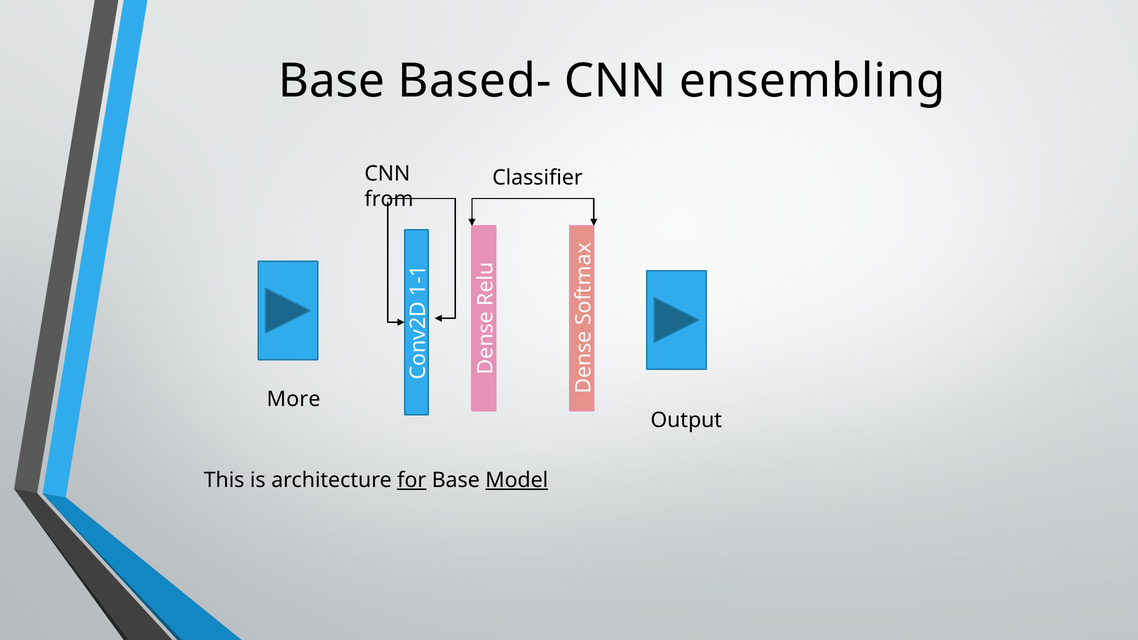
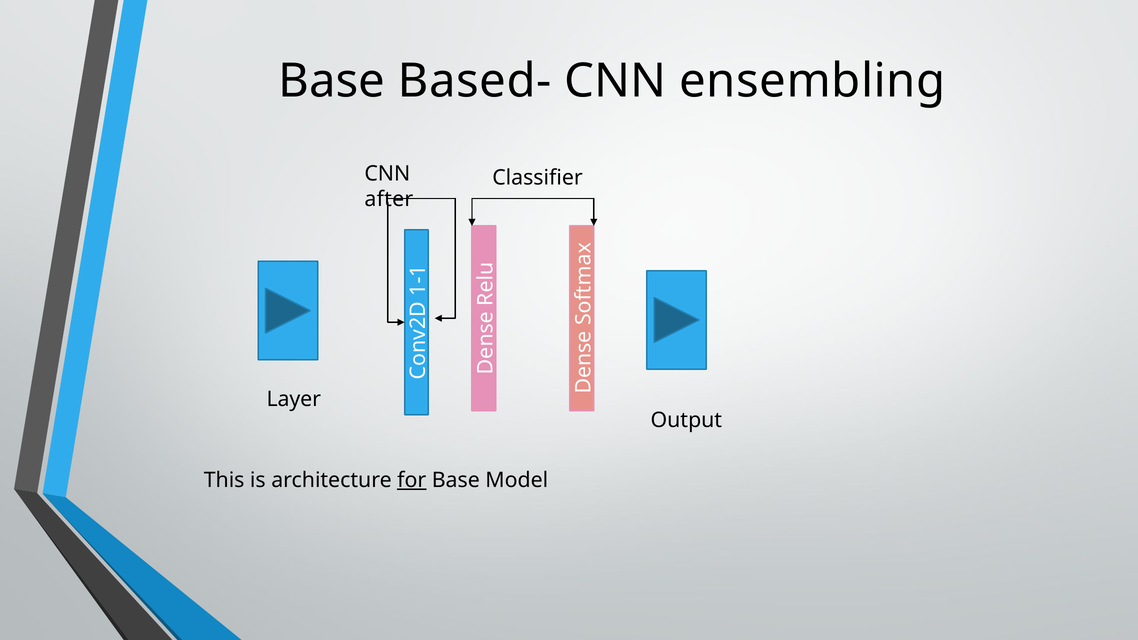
from: from -> after (389, 199)
More: More -> Layer (294, 399)
Model underline: present -> none (517, 480)
